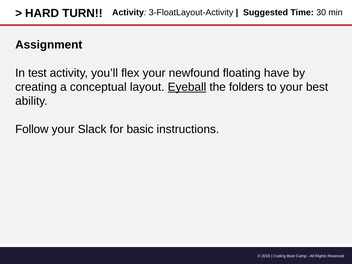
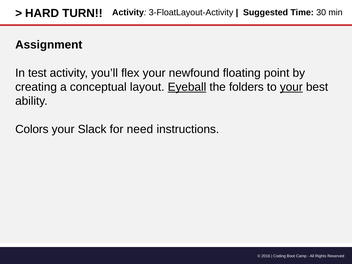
have: have -> point (277, 73)
your underline: none -> present (291, 87)
Follow: Follow -> Colors (32, 129)
basic: basic -> need (140, 129)
